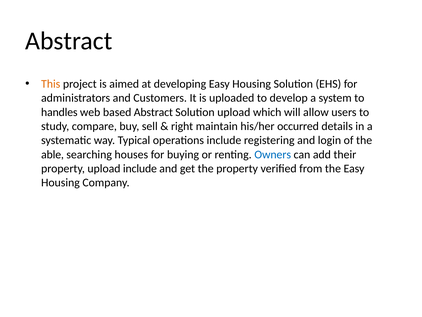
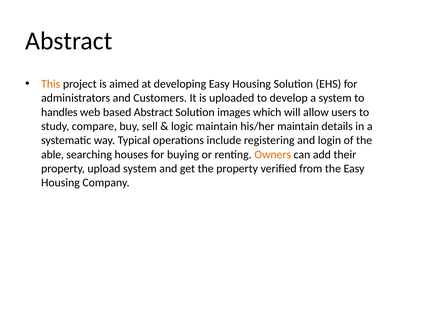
Solution upload: upload -> images (234, 112)
right: right -> logic (182, 126)
his/her occurred: occurred -> maintain (298, 126)
Owners colour: blue -> orange (273, 154)
upload include: include -> system (140, 168)
